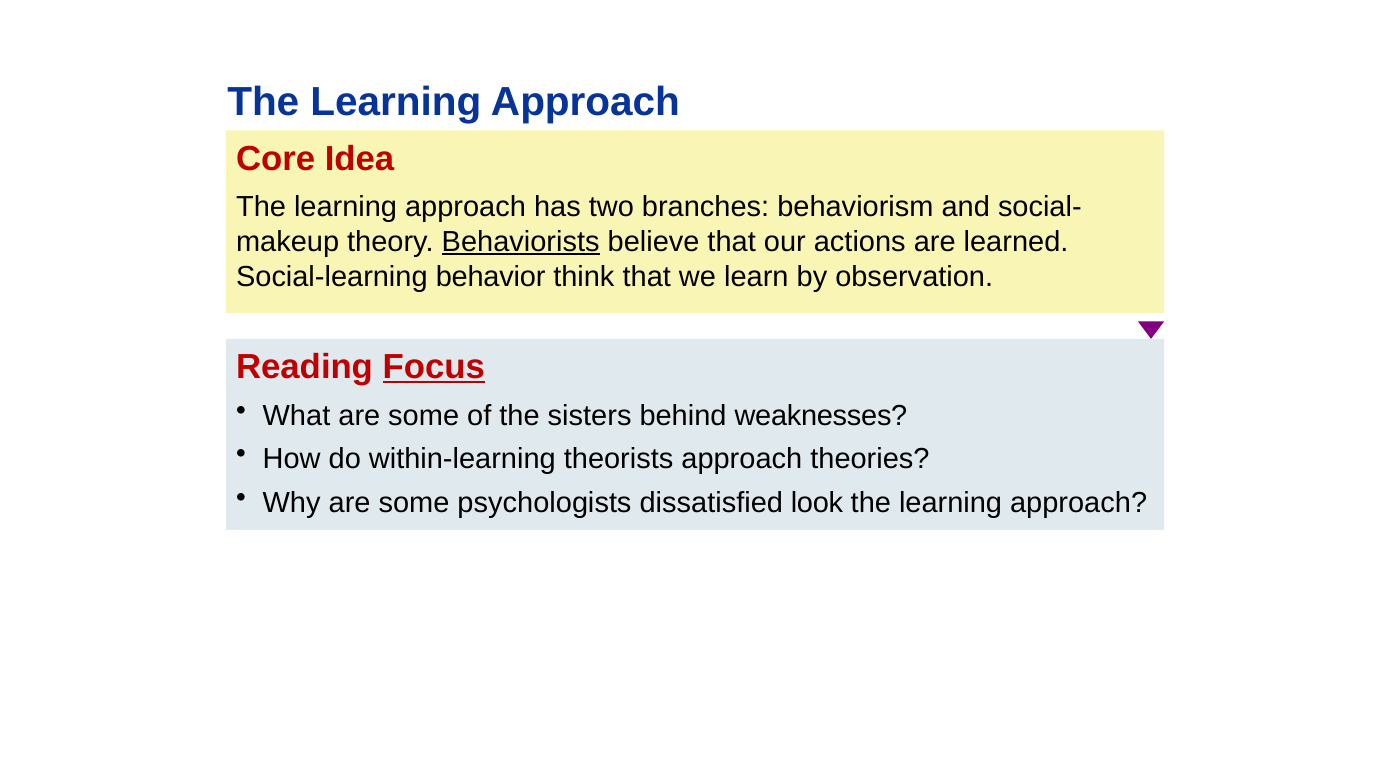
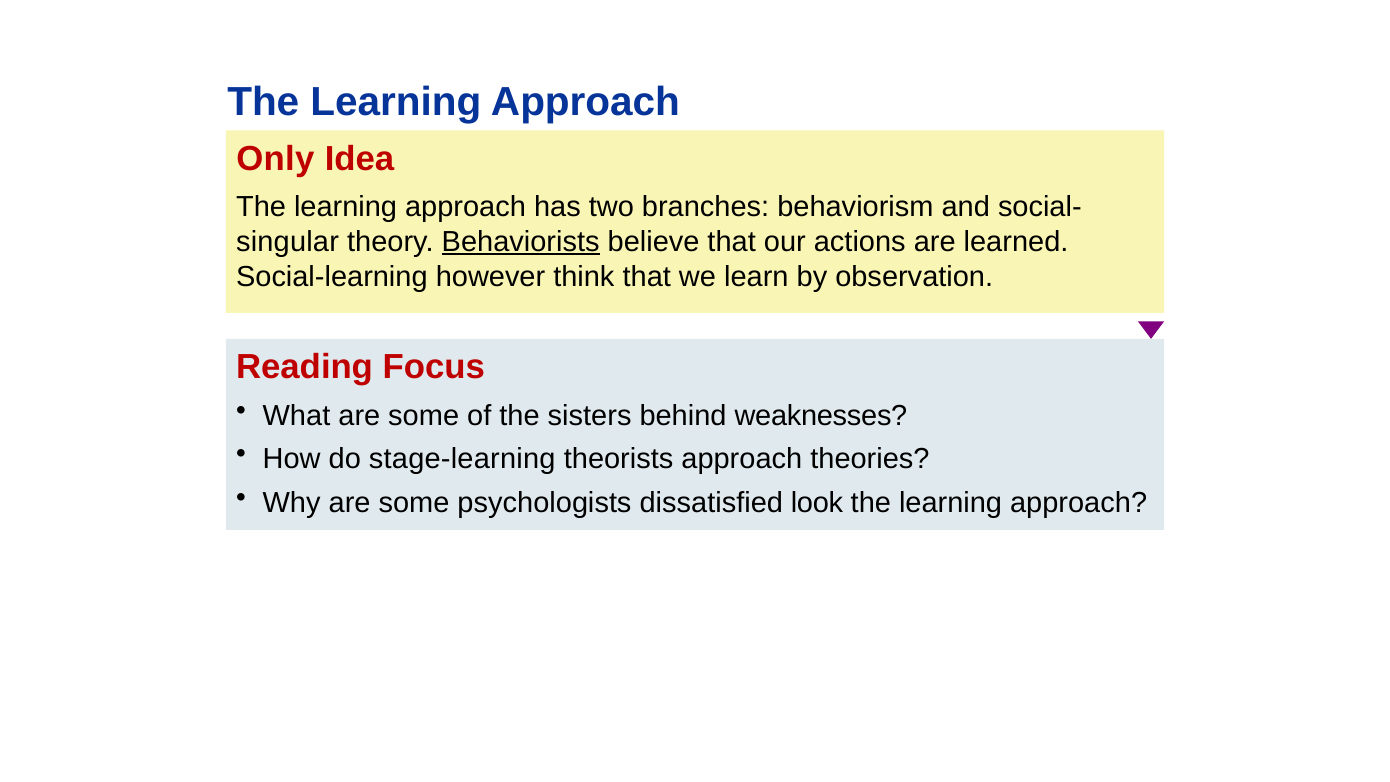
Core: Core -> Only (275, 159)
makeup: makeup -> singular (288, 242)
behavior: behavior -> however (491, 277)
Focus underline: present -> none (434, 367)
within-learning: within-learning -> stage-learning (462, 459)
